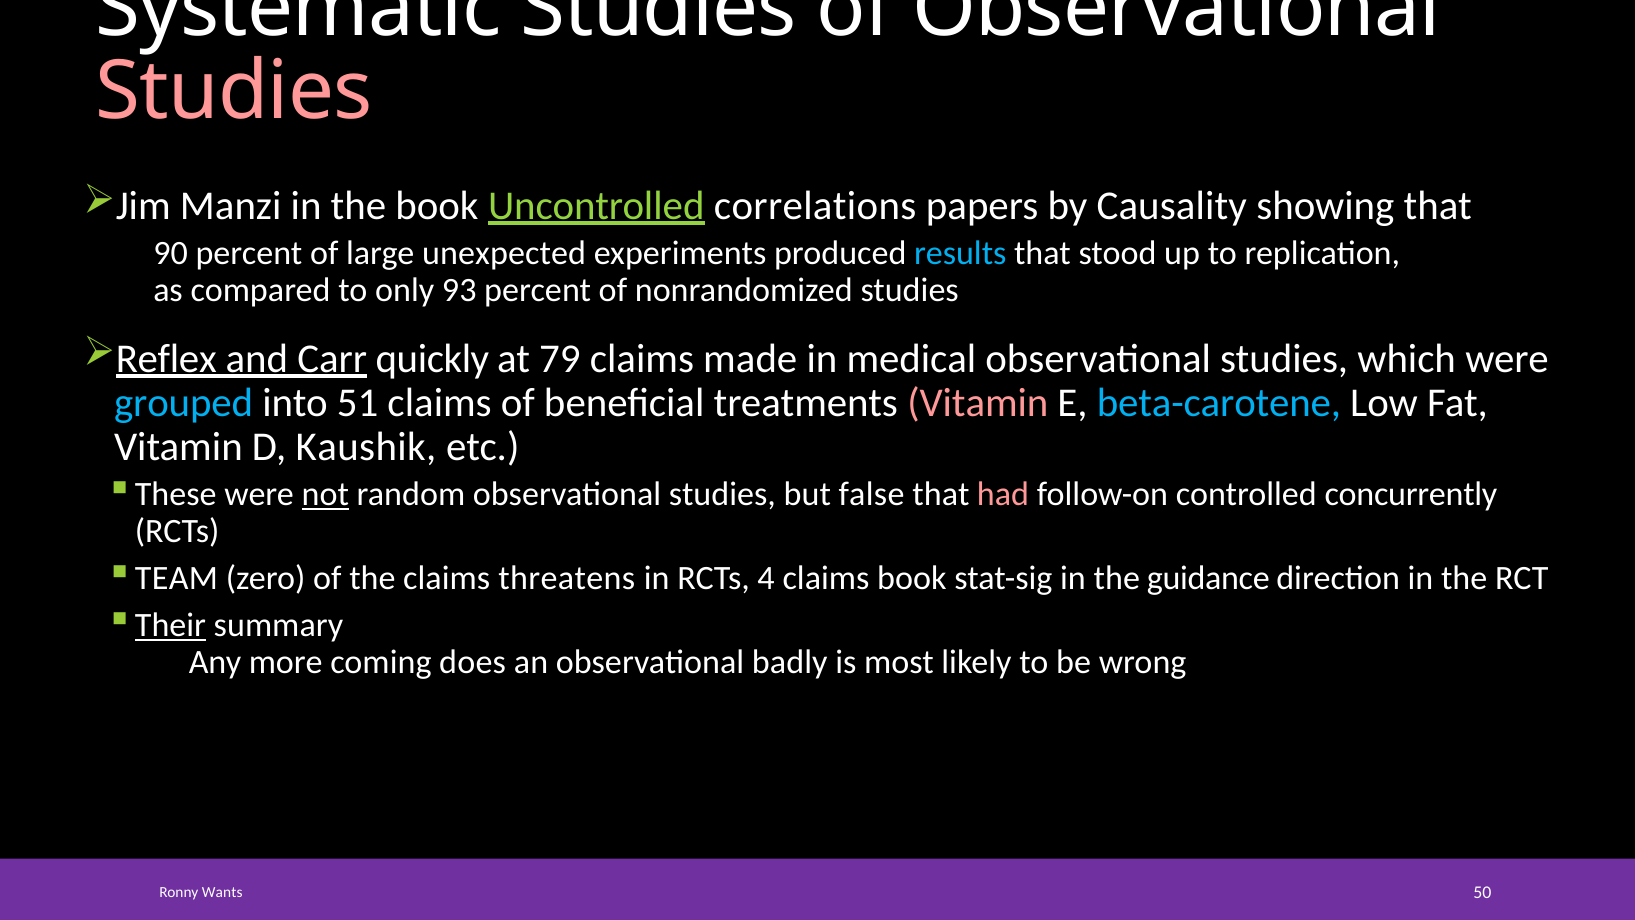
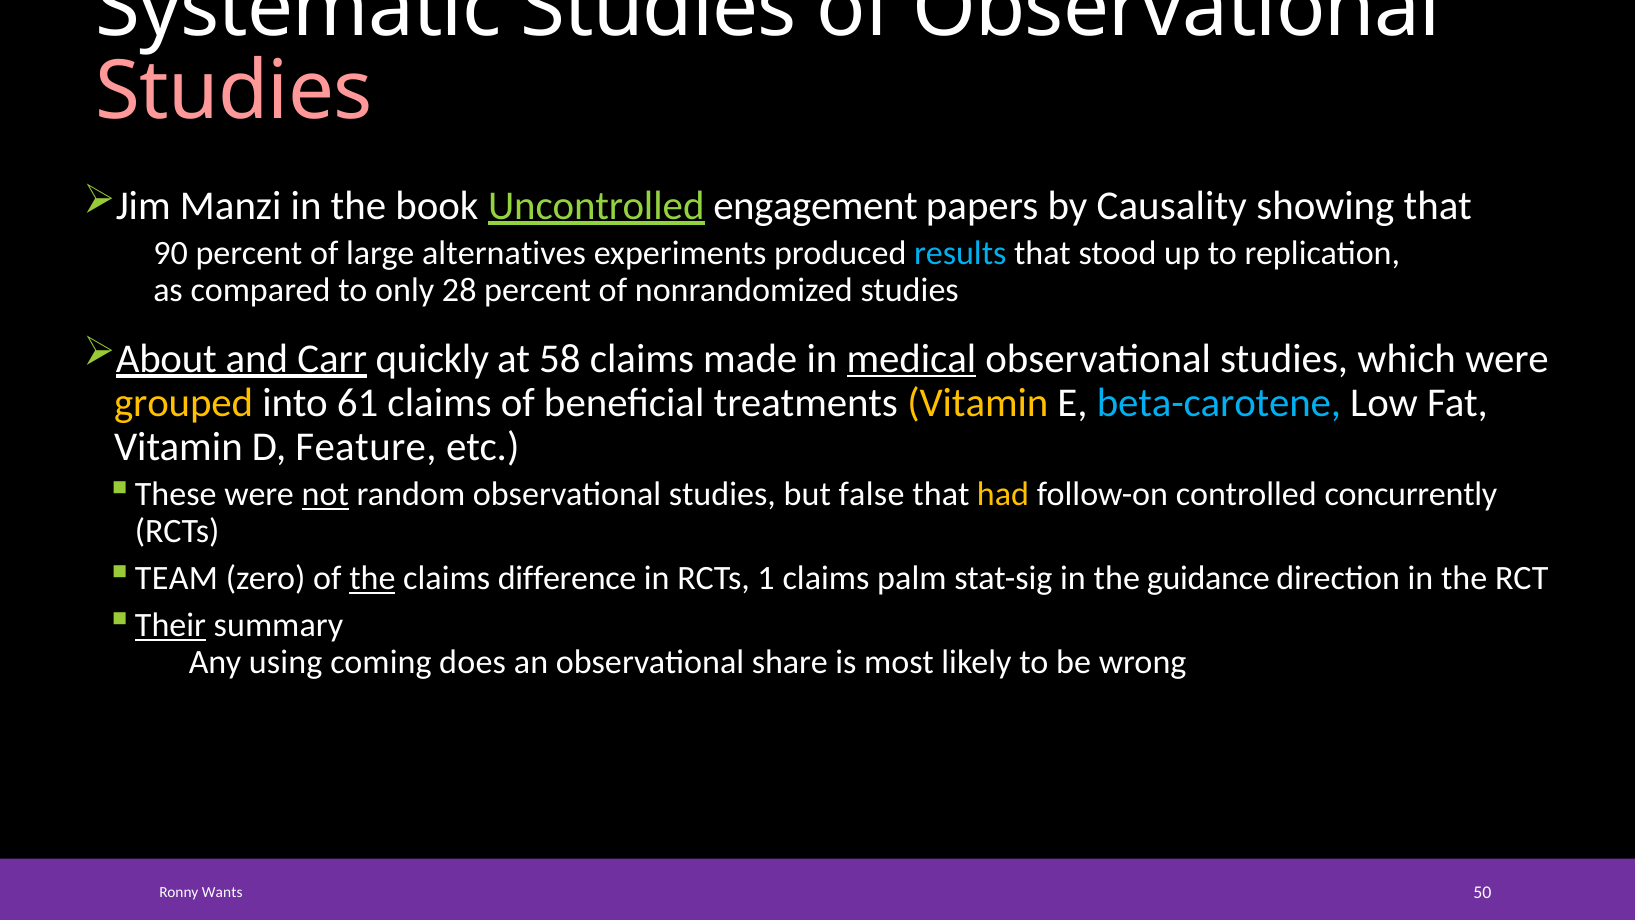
correlations: correlations -> engagement (816, 206)
unexpected: unexpected -> alternatives (504, 253)
93: 93 -> 28 (459, 290)
Reflex: Reflex -> About (166, 358)
79: 79 -> 58 (560, 358)
medical underline: none -> present (911, 358)
grouped colour: light blue -> yellow (184, 403)
51: 51 -> 61 (358, 403)
Vitamin colour: pink -> yellow (978, 403)
Kaushik: Kaushik -> Feature (366, 447)
had colour: pink -> yellow (1003, 494)
the underline: none -> present (372, 578)
threatens: threatens -> difference (567, 578)
4: 4 -> 1 (766, 578)
claims book: book -> palm (912, 578)
more: more -> using (286, 662)
badly: badly -> share (790, 662)
